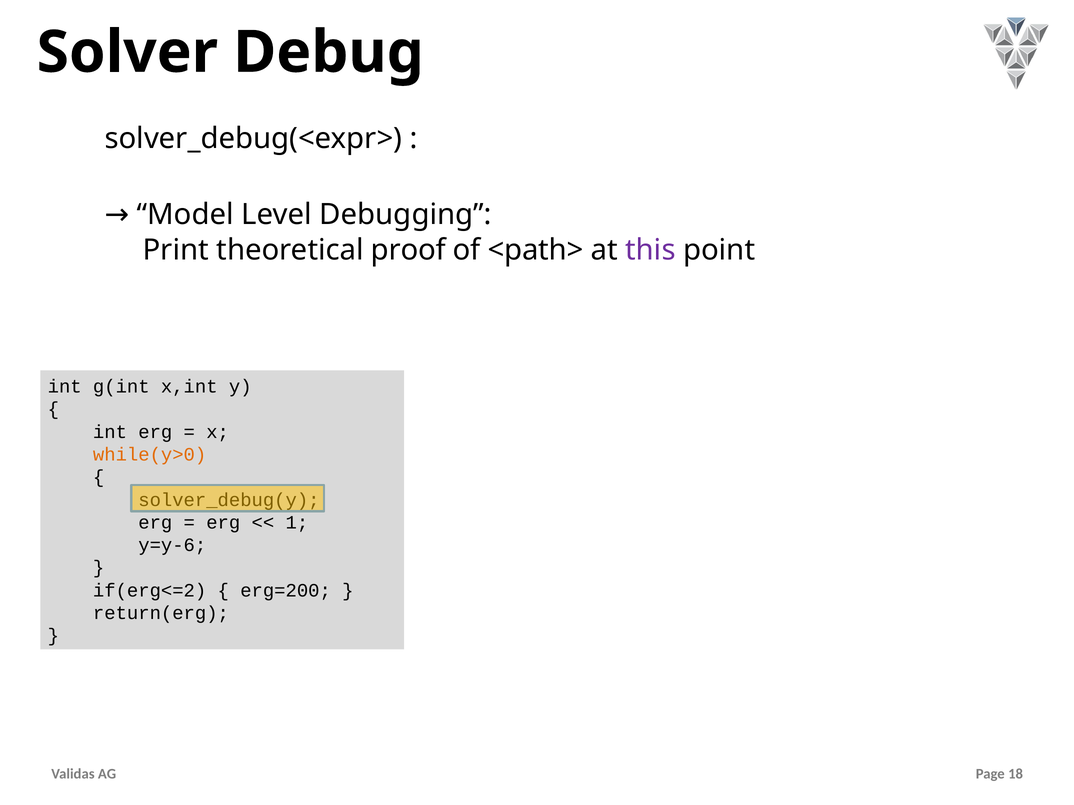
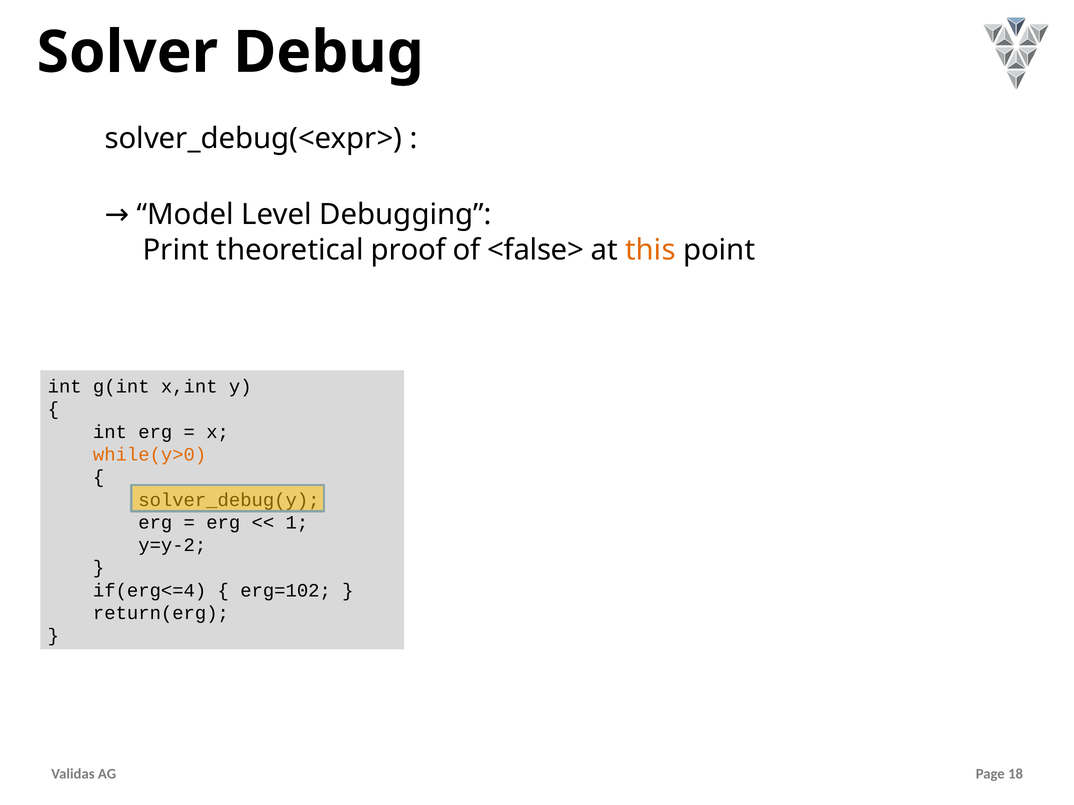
<path>: <path> -> <false> (536, 250)
this colour: purple -> orange (650, 250)
y=y-6: y=y-6 -> y=y-2 (172, 545)
if(erg<=2: if(erg<=2 -> if(erg<=4 (150, 591)
erg=200: erg=200 -> erg=102 (286, 591)
